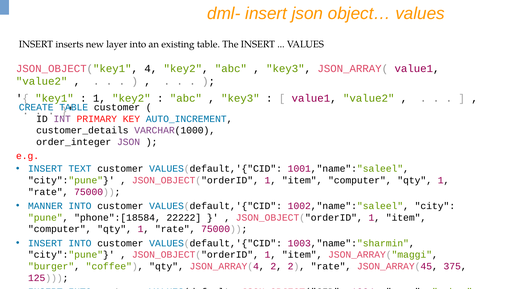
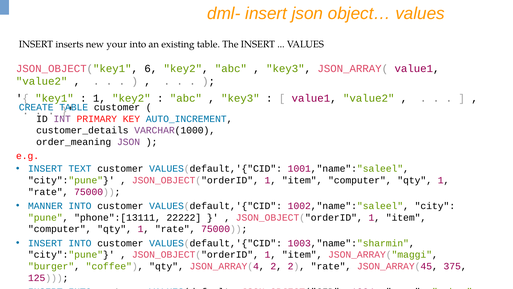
layer: layer -> your (117, 44)
4: 4 -> 6 (151, 68)
order_integer: order_integer -> order_meaning (74, 142)
phone":[18584: phone":[18584 -> phone":[13111 (117, 217)
